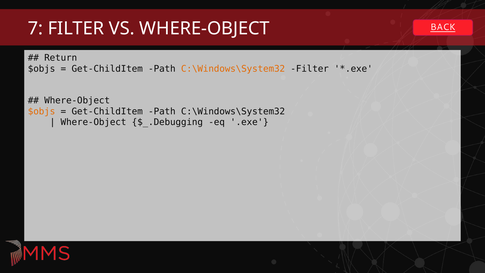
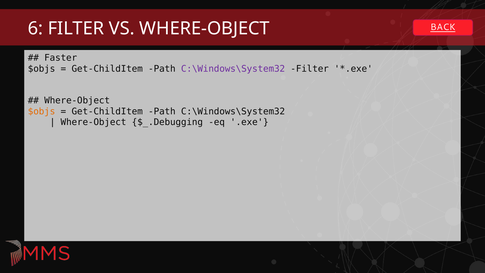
7: 7 -> 6 (36, 29)
Return: Return -> Faster (61, 58)
C:\Windows\System32 colour: orange -> purple (233, 69)
